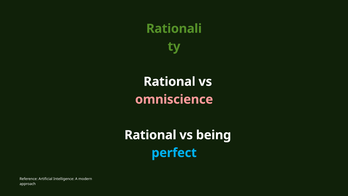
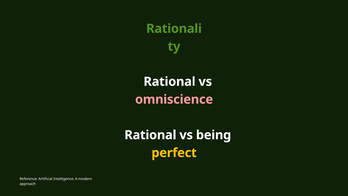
perfect colour: light blue -> yellow (174, 153)
